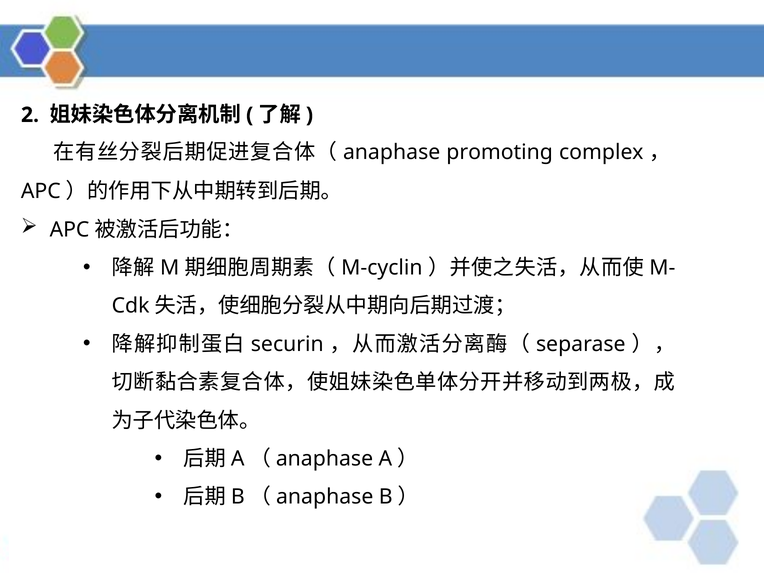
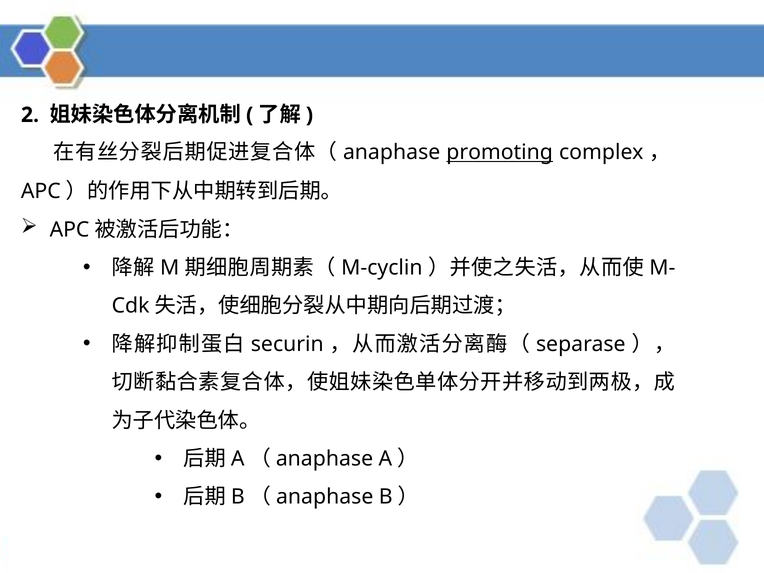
promoting underline: none -> present (500, 152)
